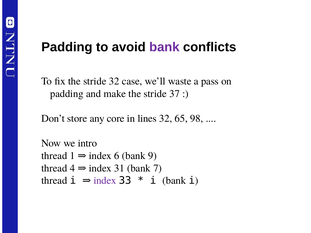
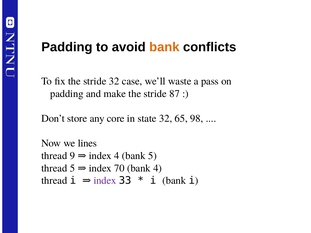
bank colour: purple -> orange (164, 47)
37: 37 -> 87 (175, 94)
lines: lines -> state (147, 119)
intro: intro -> lines (87, 143)
1: 1 -> 9 (72, 156)
index 6: 6 -> 4 (117, 156)
bank 9: 9 -> 5 (152, 156)
thread 4: 4 -> 5 (72, 168)
31: 31 -> 70 (119, 168)
bank 7: 7 -> 4 (158, 168)
